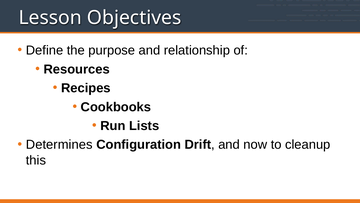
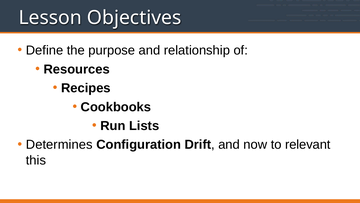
cleanup: cleanup -> relevant (308, 144)
